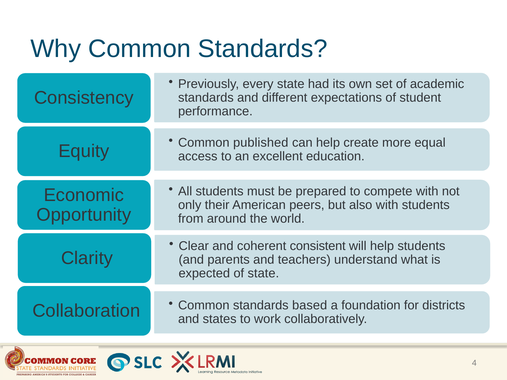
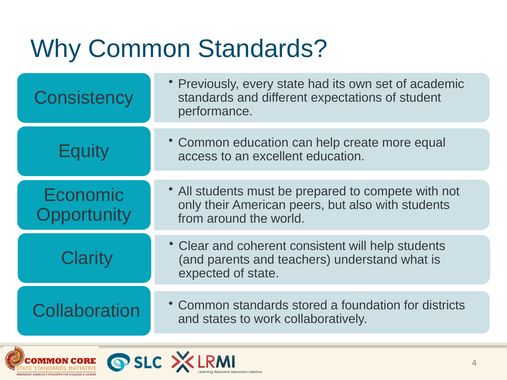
Common published: published -> education (261, 143)
based: based -> stored (310, 306)
